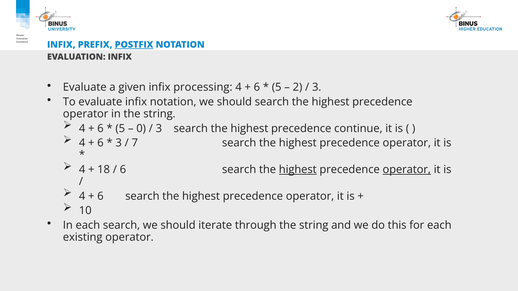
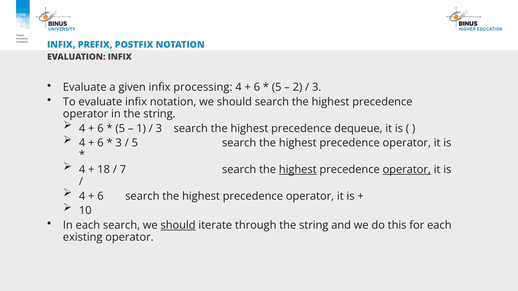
POSTFIX underline: present -> none (134, 45)
0: 0 -> 1 (141, 129)
continue: continue -> dequeue (358, 129)
7: 7 -> 5 (135, 143)
6: 6 -> 7 (123, 170)
should underline: none -> present (178, 226)
